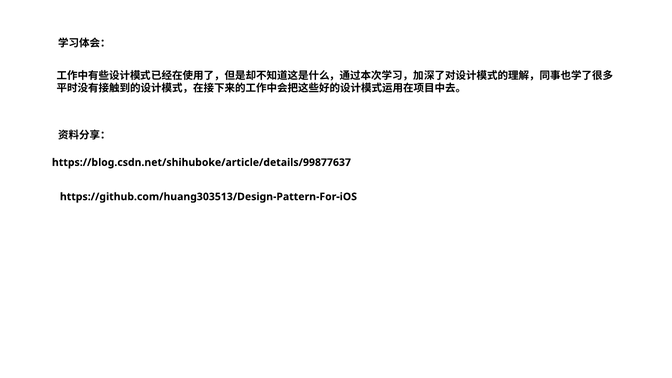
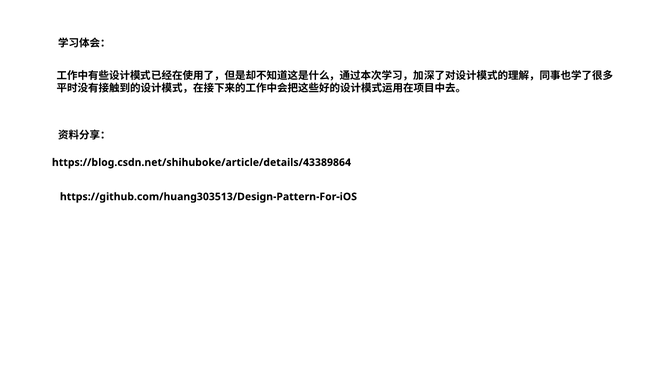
https://blog.csdn.net/shihuboke/article/details/99877637: https://blog.csdn.net/shihuboke/article/details/99877637 -> https://blog.csdn.net/shihuboke/article/details/43389864 (201, 162)
